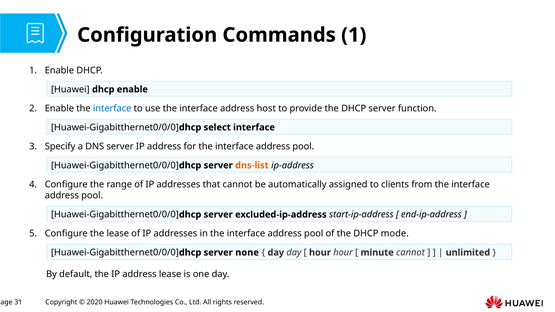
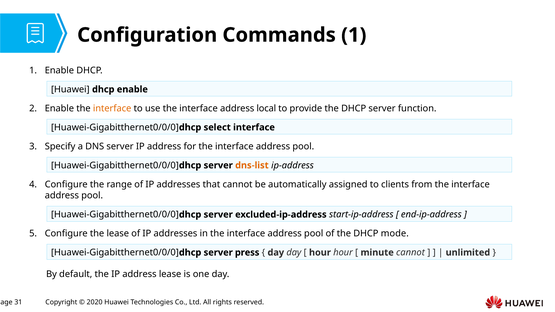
interface colour: blue -> orange (112, 108)
host: host -> local (266, 108)
none: none -> press (247, 253)
